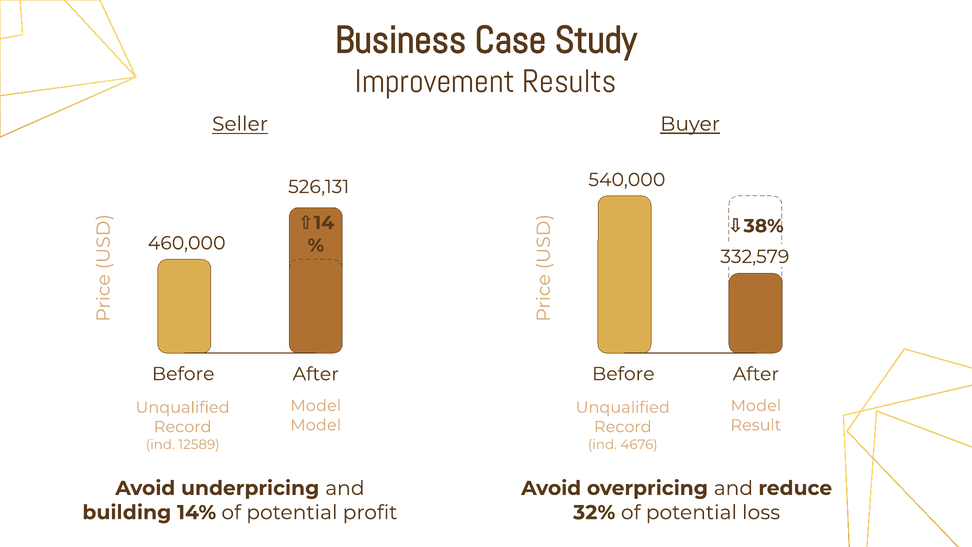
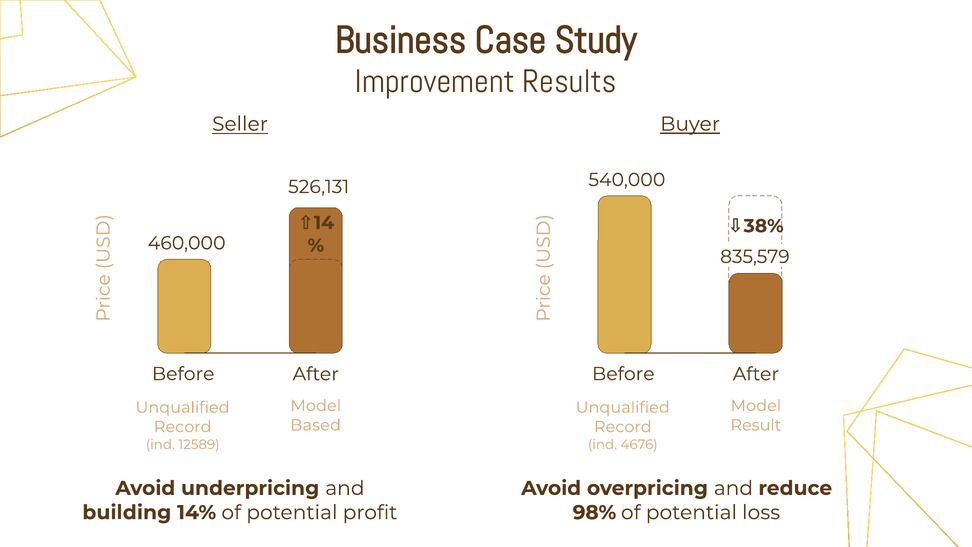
332,579: 332,579 -> 835,579 (755, 257)
Model: Model -> Based (316, 425)
32%: 32% -> 98% (594, 512)
